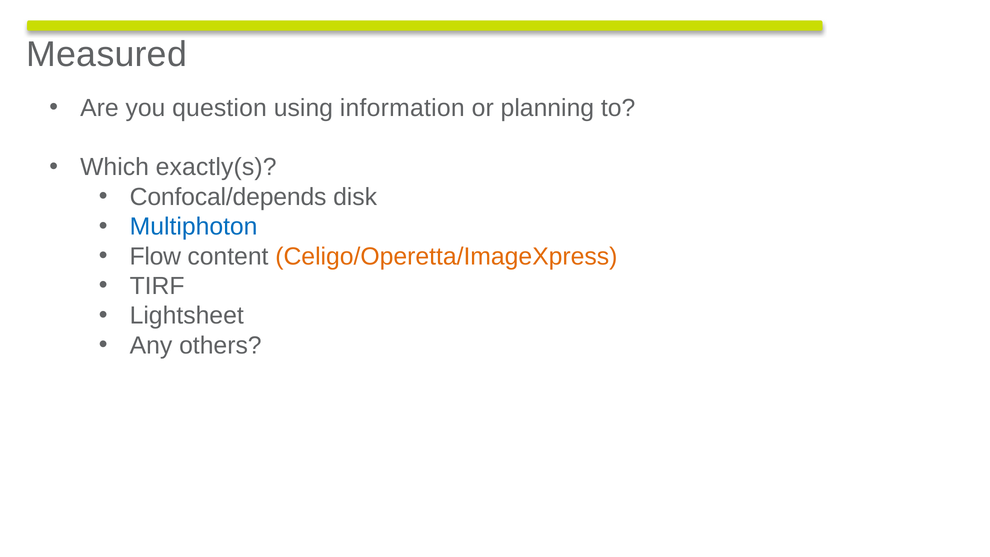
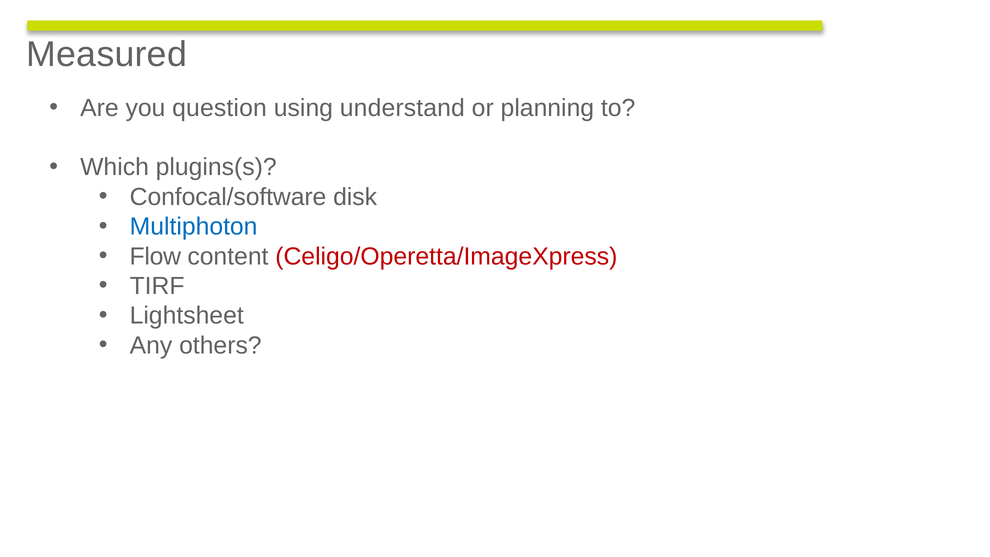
information: information -> understand (402, 108)
exactly(s: exactly(s -> plugins(s (216, 167)
Confocal/depends: Confocal/depends -> Confocal/software (228, 197)
Celigo/Operetta/ImageXpress colour: orange -> red (446, 256)
